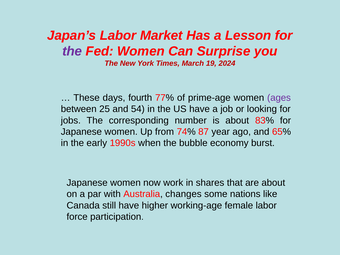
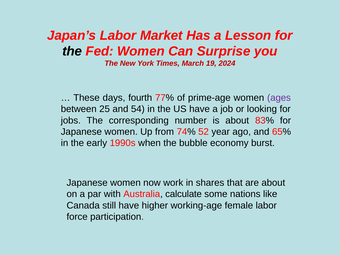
the colour: purple -> black (72, 51)
87: 87 -> 52 (204, 132)
changes: changes -> calculate (184, 194)
